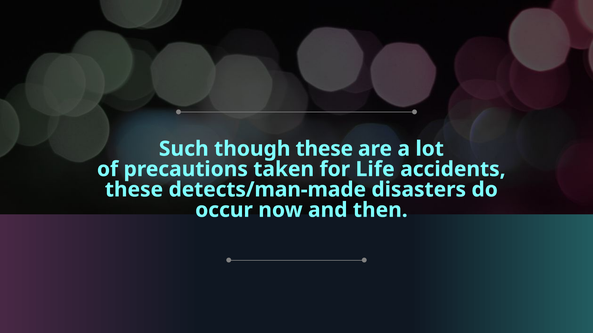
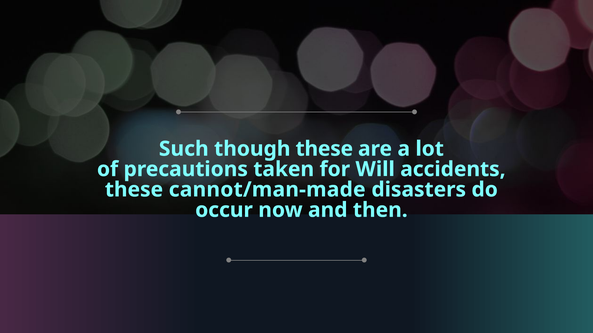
Life: Life -> Will (375, 169)
detects/man-made: detects/man-made -> cannot/man-made (267, 190)
